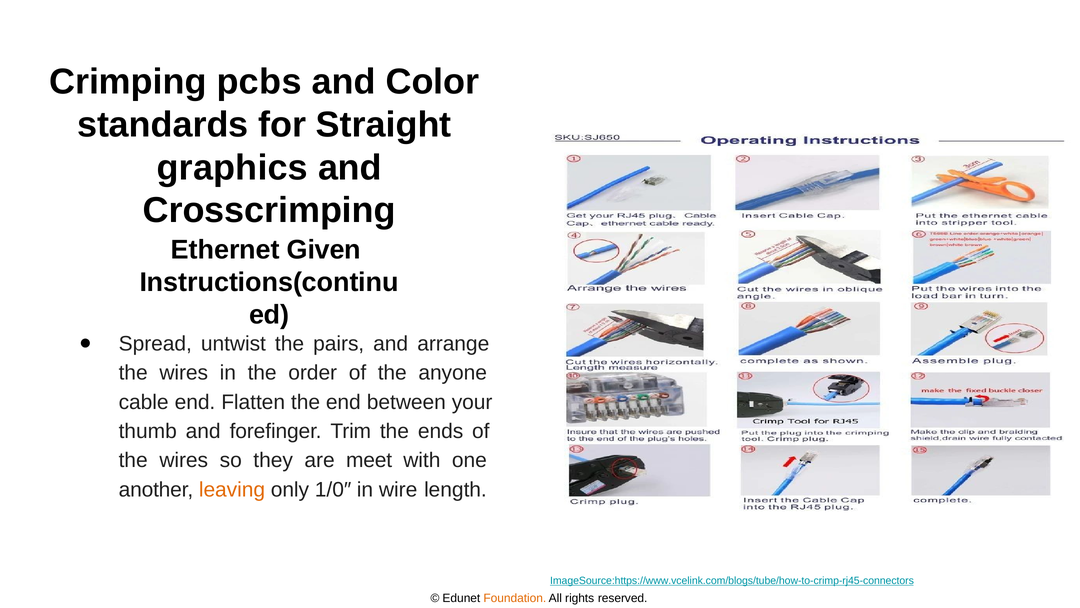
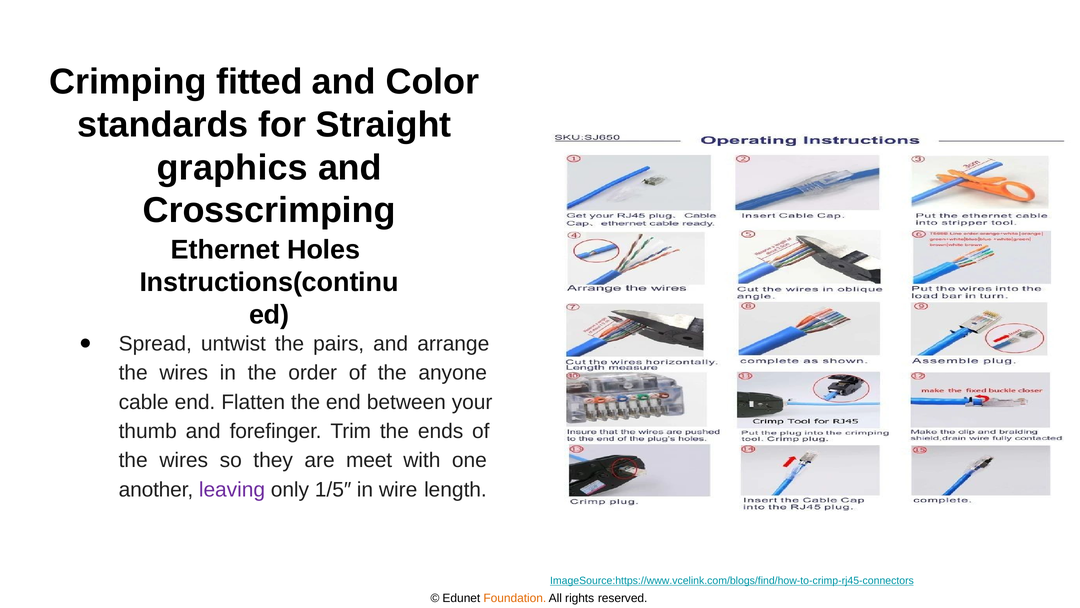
pcbs: pcbs -> fitted (259, 82)
Given: Given -> Holes (324, 250)
leaving colour: orange -> purple (232, 489)
1/0″: 1/0″ -> 1/5″ (333, 489)
ImageSource:https://www.vcelink.com/blogs/tube/how-to-crimp-rj45-connectors: ImageSource:https://www.vcelink.com/blogs/tube/how-to-crimp-rj45-connectors -> ImageSource:https://www.vcelink.com/blogs/find/how-to-crimp-rj45-connectors (732, 580)
